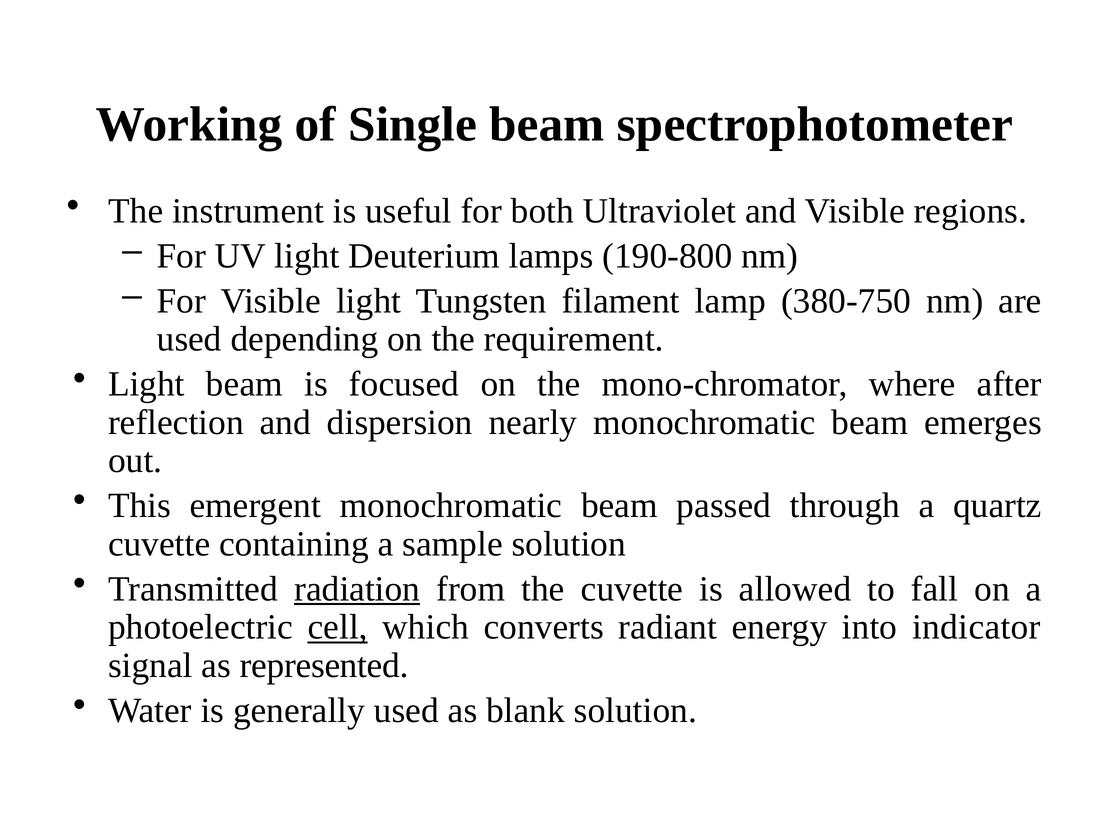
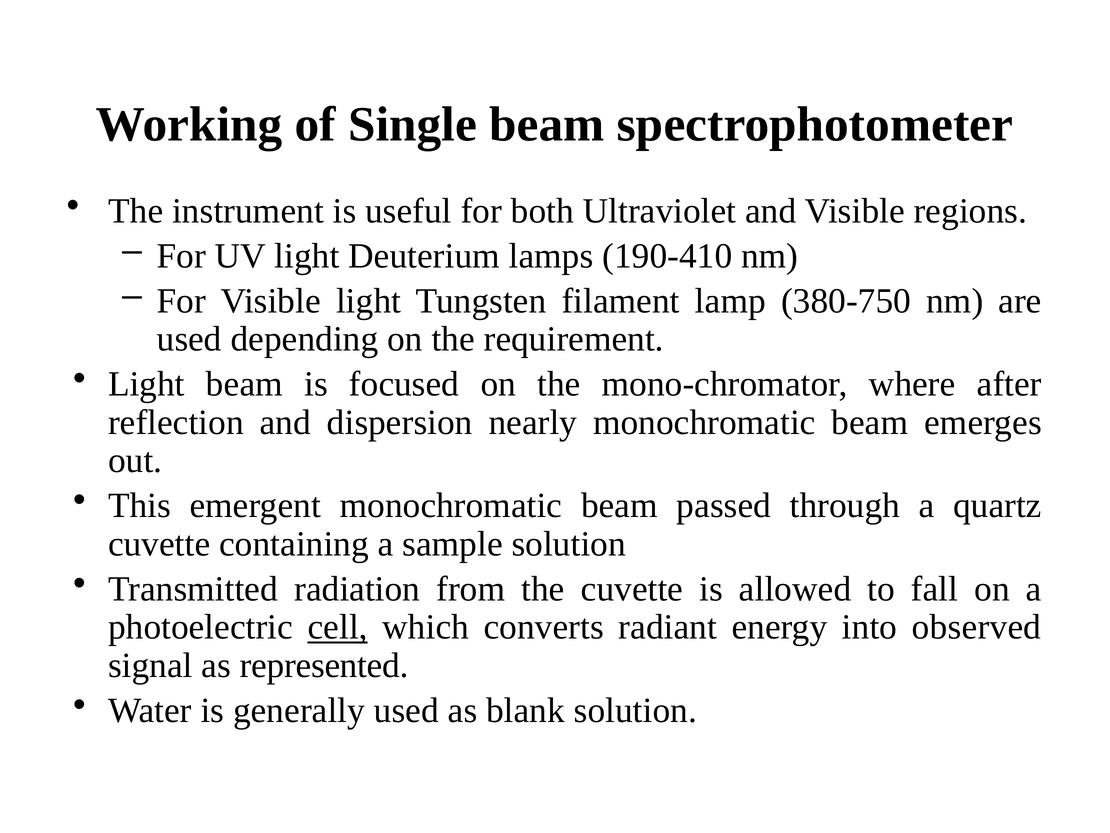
190-800: 190-800 -> 190-410 (667, 256)
radiation underline: present -> none (357, 589)
indicator: indicator -> observed (976, 627)
